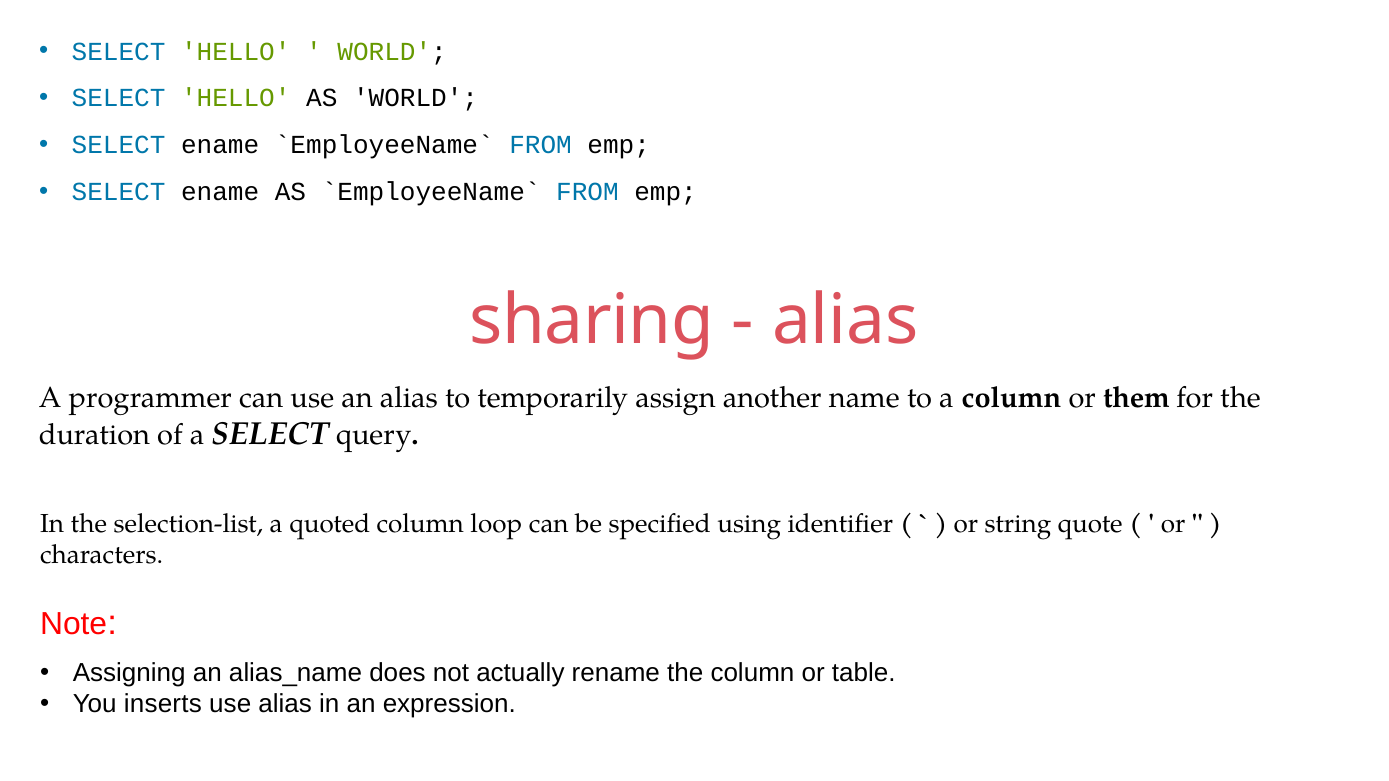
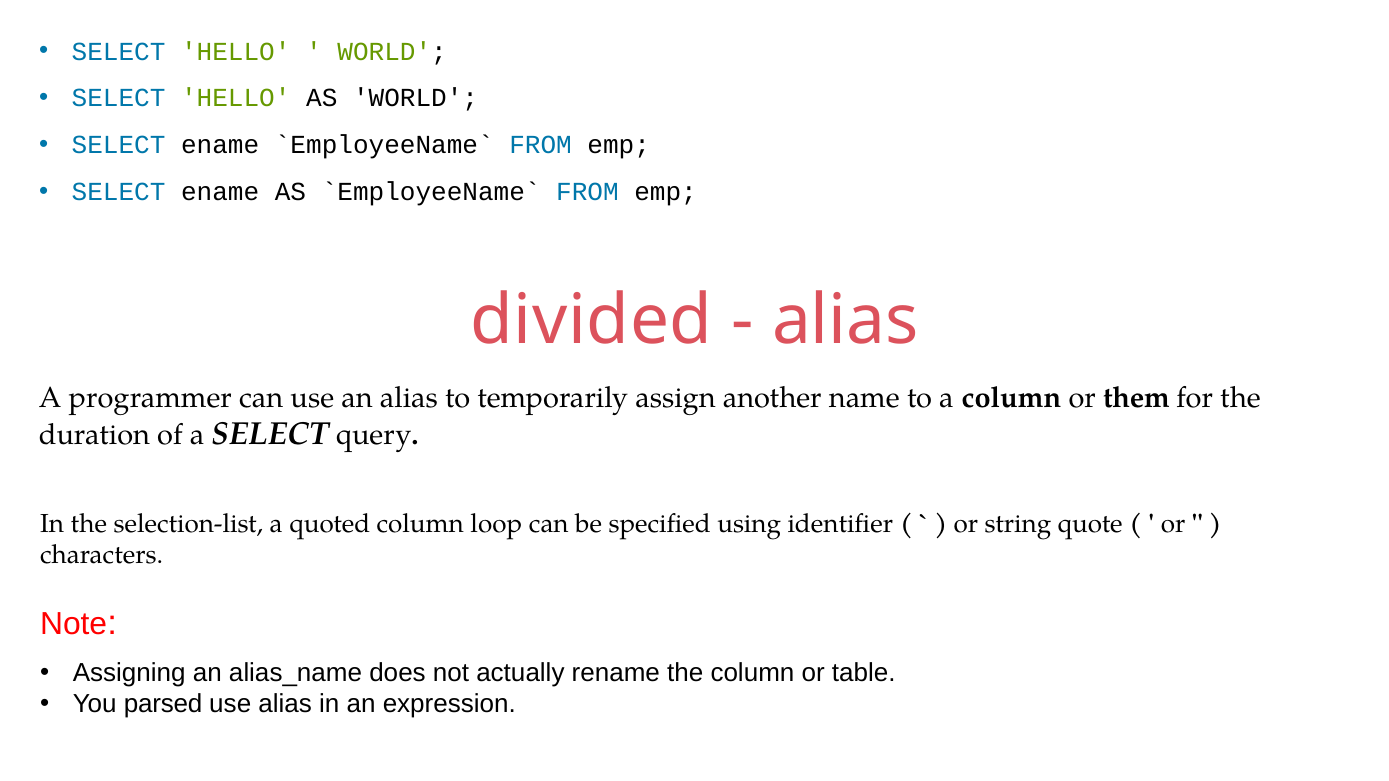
sharing: sharing -> divided (591, 321)
inserts: inserts -> parsed (163, 704)
